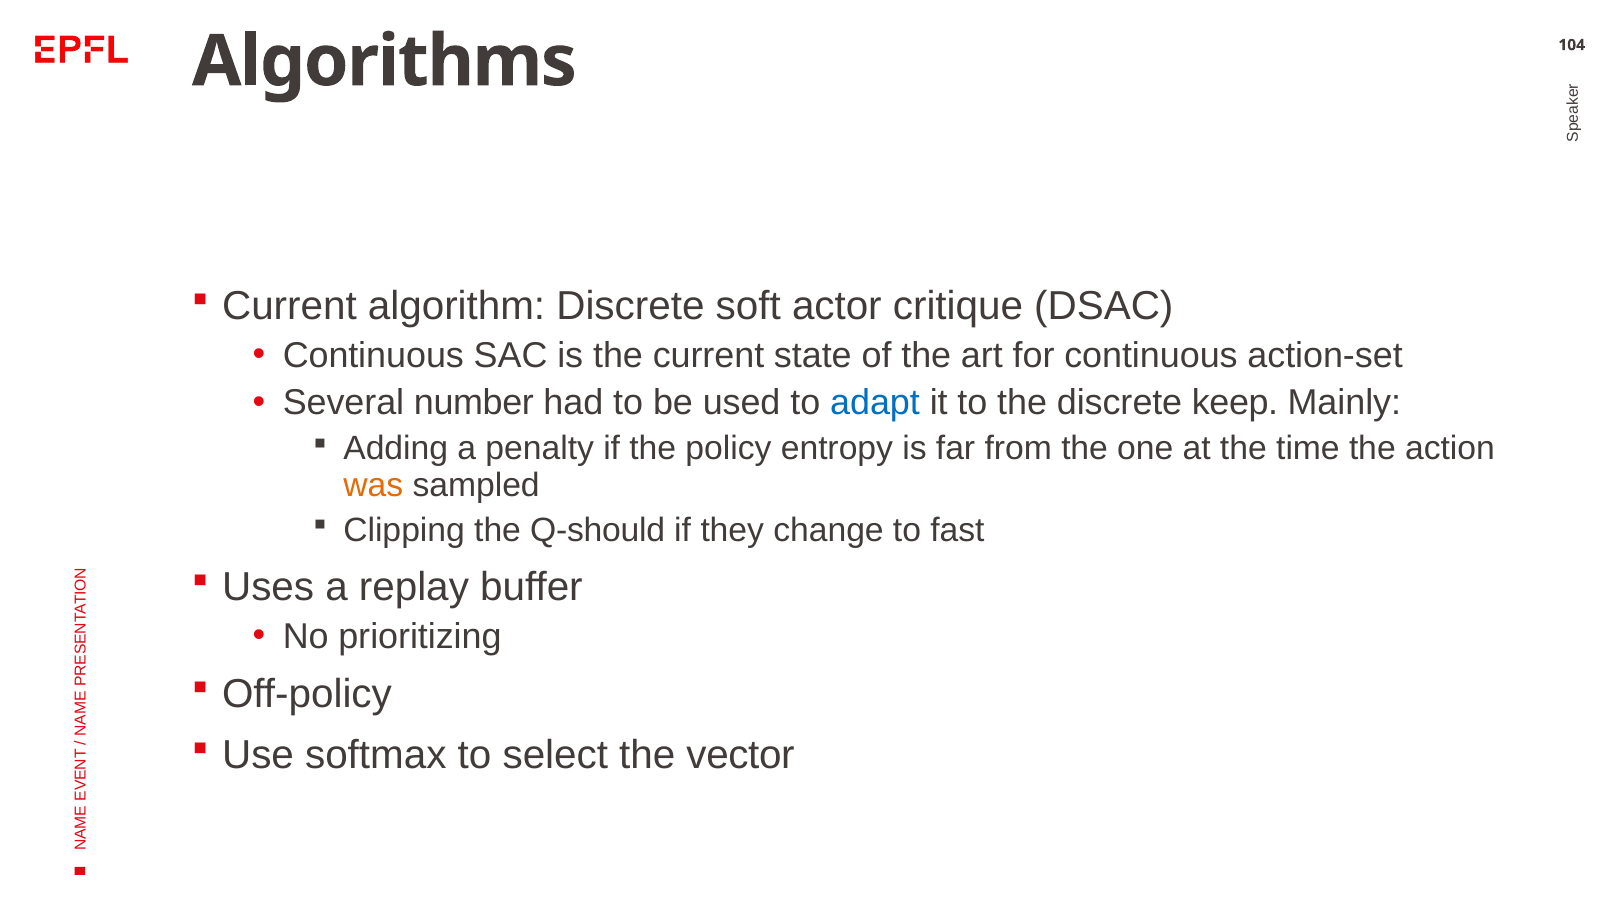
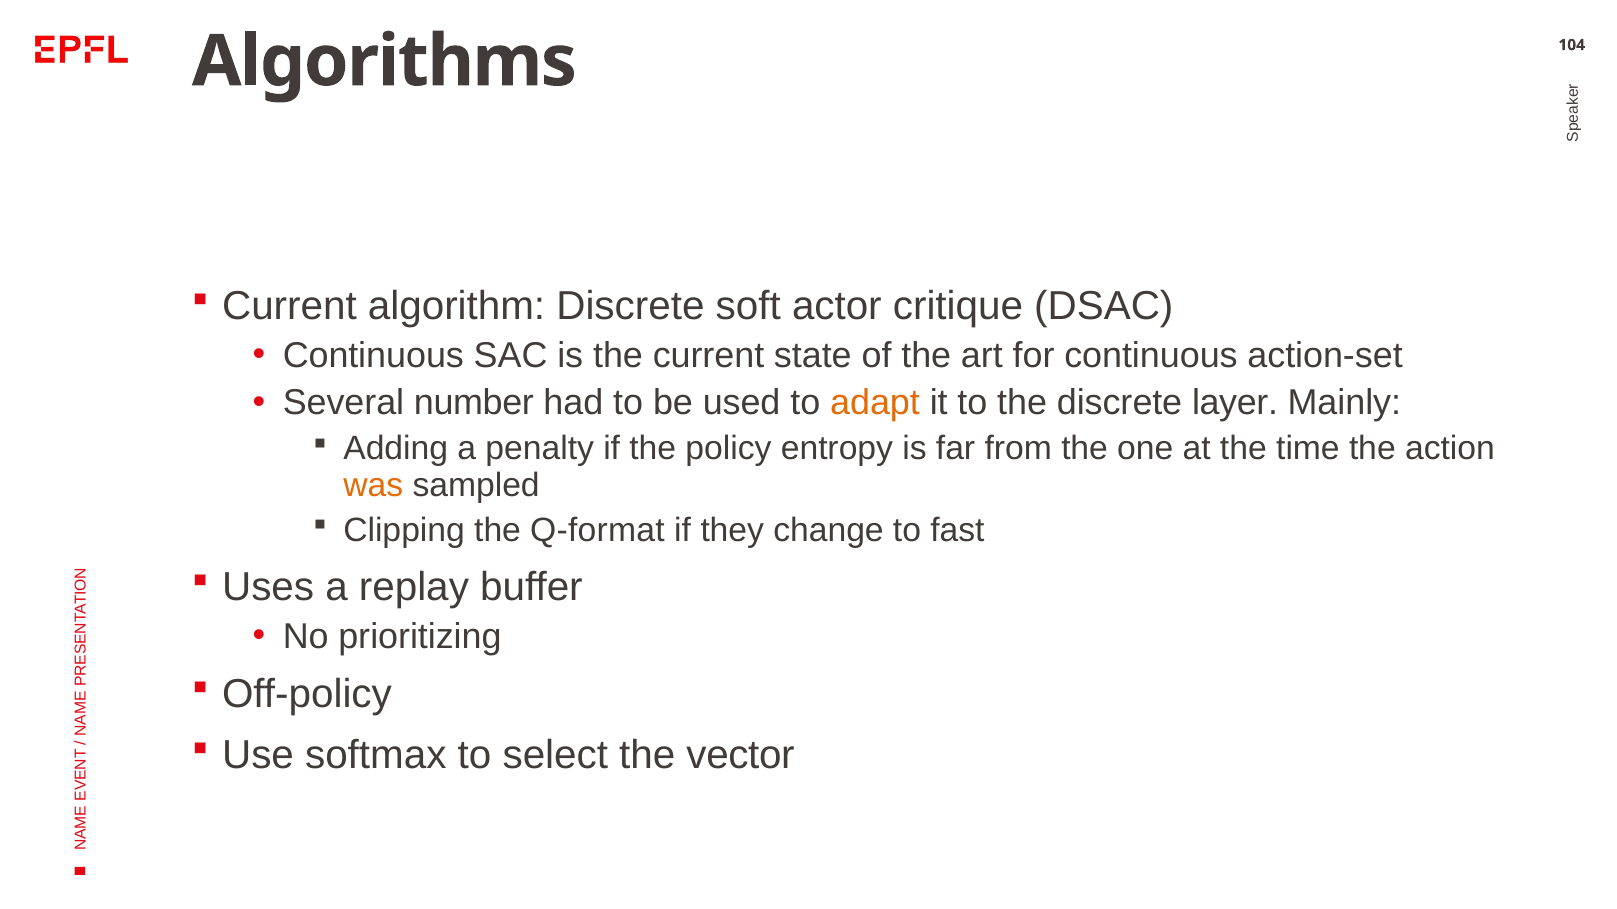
adapt colour: blue -> orange (875, 403)
keep: keep -> layer (1235, 403)
Q-should: Q-should -> Q-format (597, 530)
